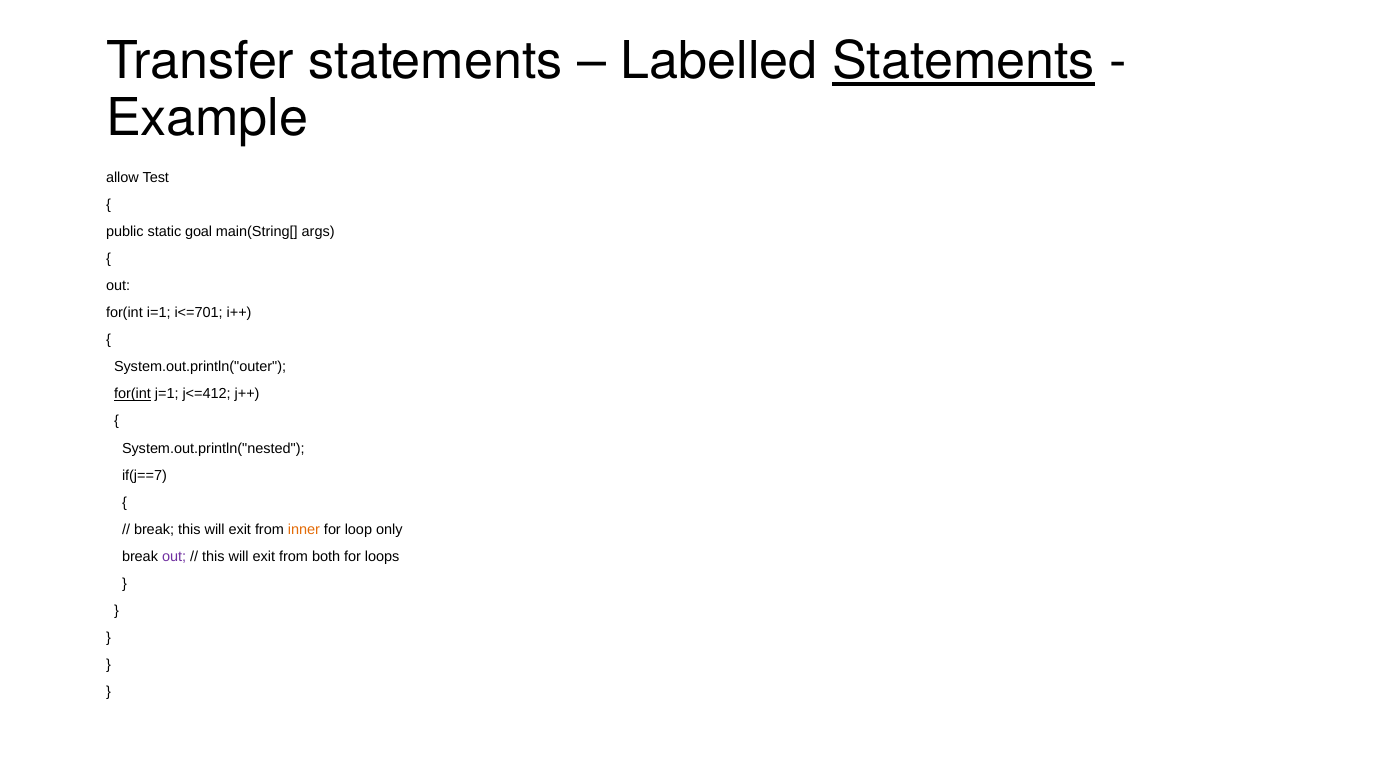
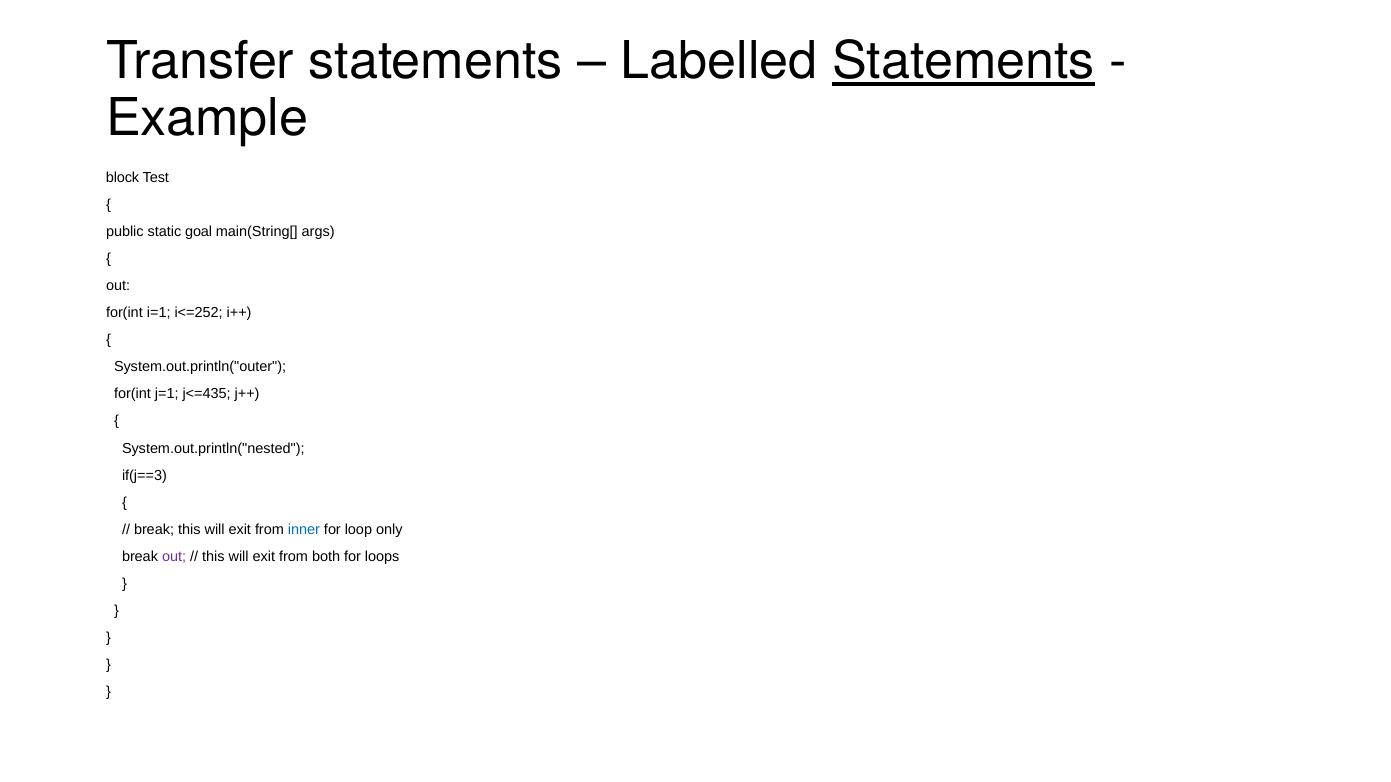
allow: allow -> block (123, 177)
i<=701: i<=701 -> i<=252 (199, 313)
for(int underline: present -> none (132, 394)
j<=412: j<=412 -> j<=435 (207, 394)
if(j==7: if(j==7 -> if(j==3 (144, 476)
inner colour: orange -> blue (304, 530)
